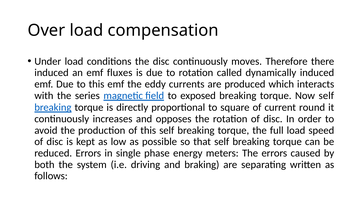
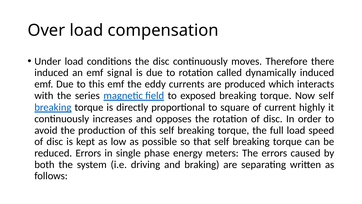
fluxes: fluxes -> signal (120, 73)
round: round -> highly (312, 107)
